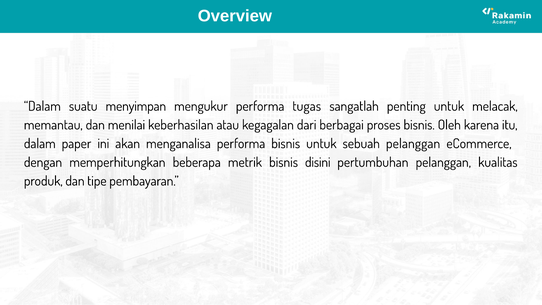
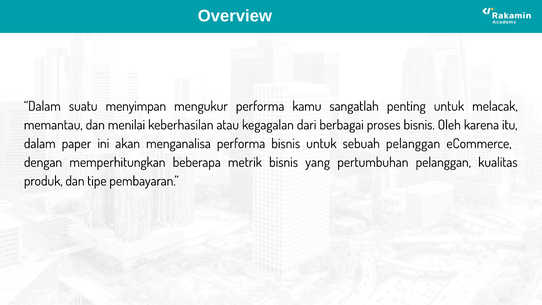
tugas: tugas -> kamu (307, 106)
disini: disini -> yang (318, 162)
